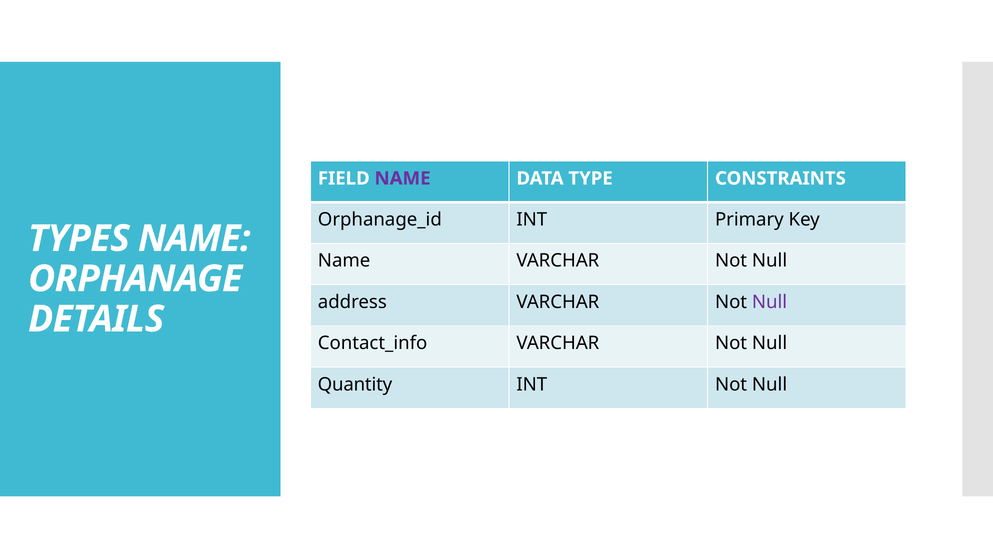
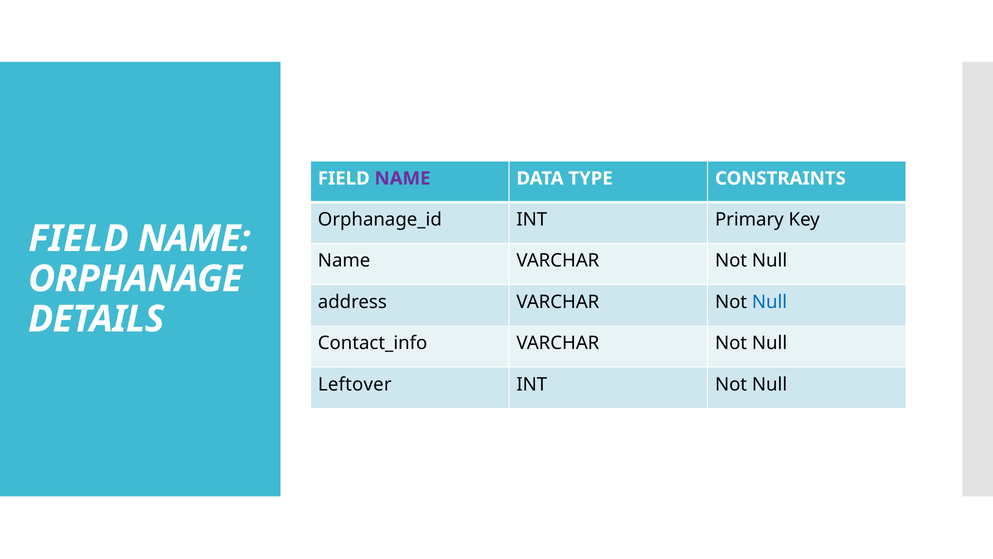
TYPES: TYPES -> FIELD (79, 238)
Null colour: purple -> blue (770, 302)
Quantity: Quantity -> Leftover (355, 384)
